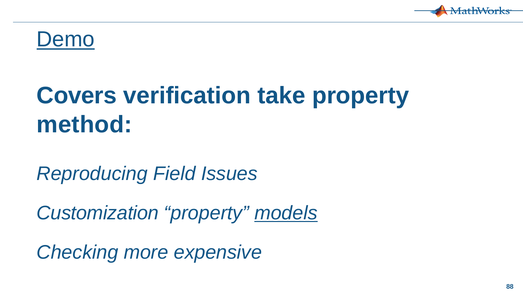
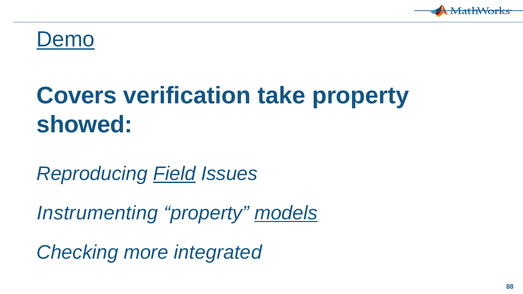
method: method -> showed (85, 125)
Field underline: none -> present (174, 174)
Customization: Customization -> Instrumenting (98, 213)
expensive: expensive -> integrated (218, 252)
